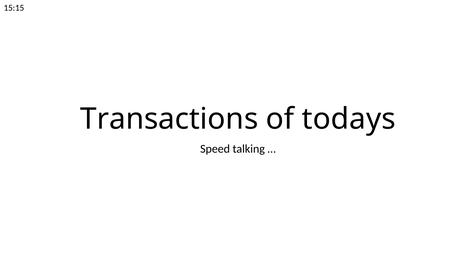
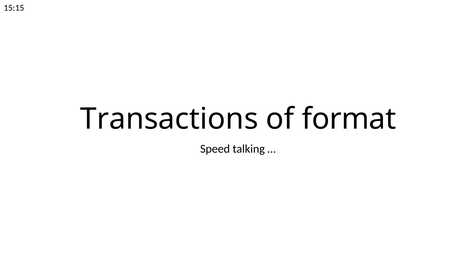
todays: todays -> format (349, 119)
